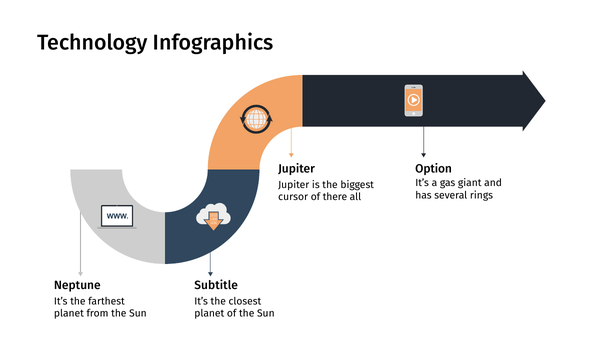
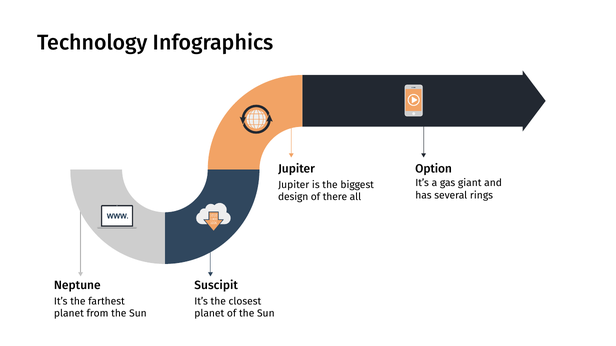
cursor: cursor -> design (293, 197)
Subtitle: Subtitle -> Suscipit (216, 286)
